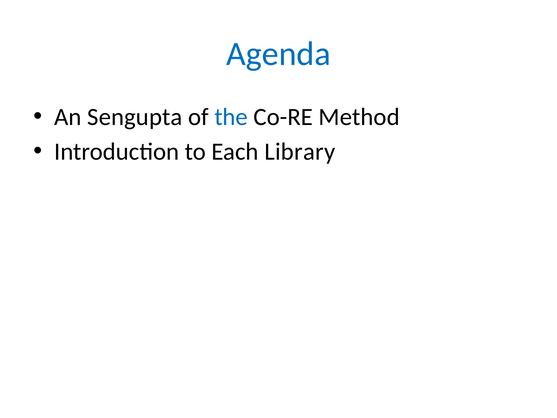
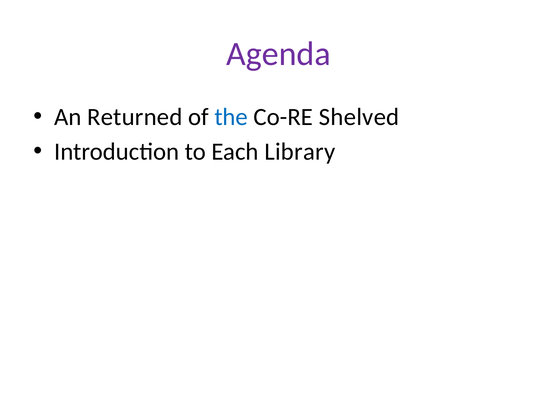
Agenda colour: blue -> purple (278, 54)
Sengupta: Sengupta -> Returned (135, 117)
Method: Method -> Shelved (359, 117)
